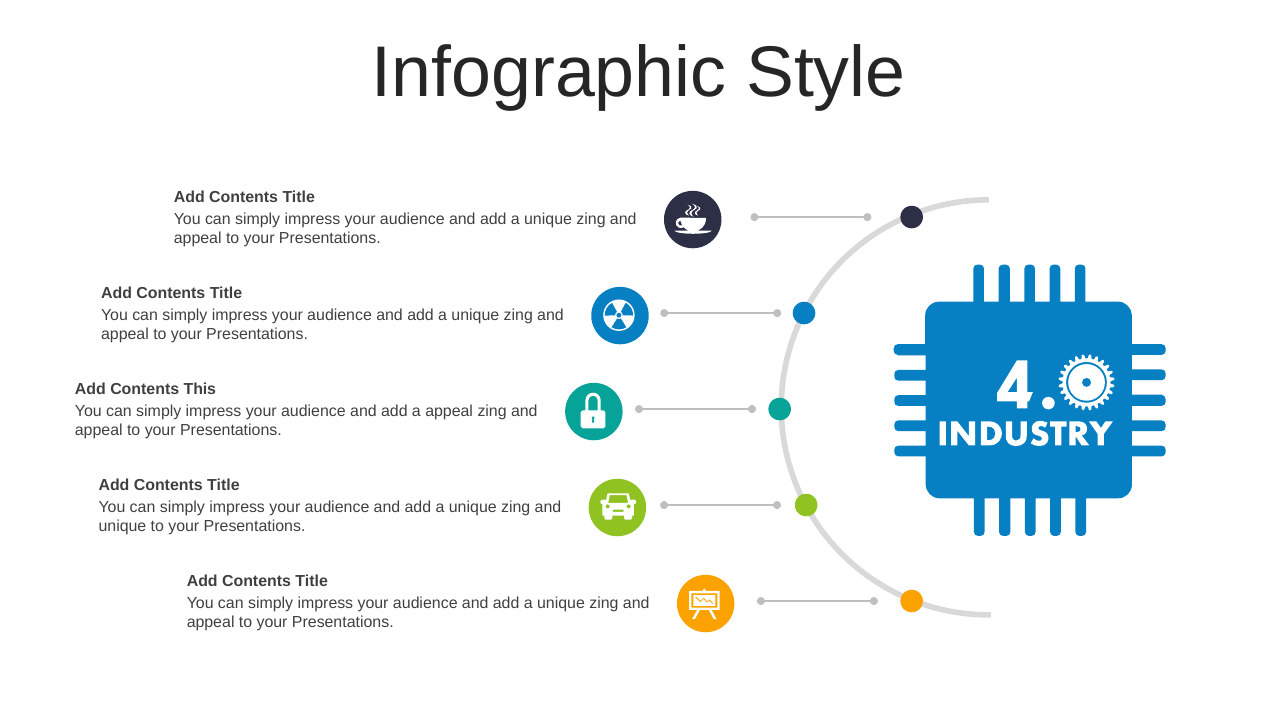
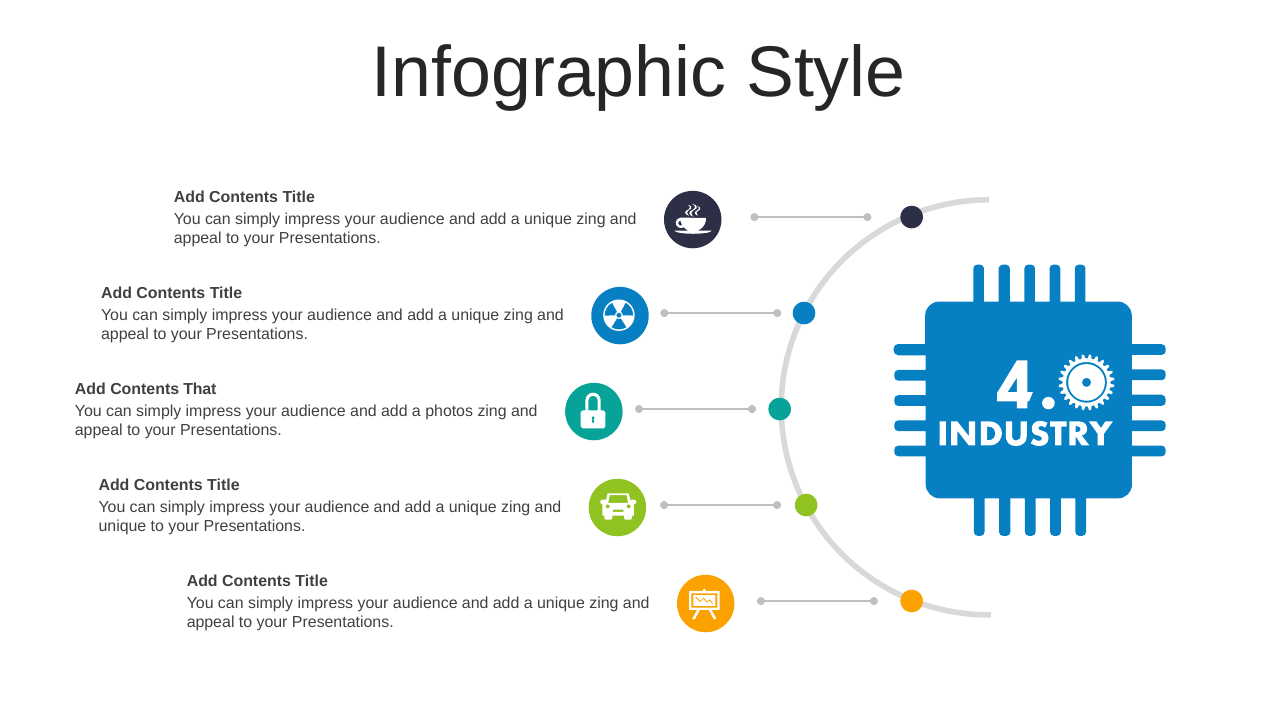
This: This -> That (200, 390)
a appeal: appeal -> photos (449, 411)
